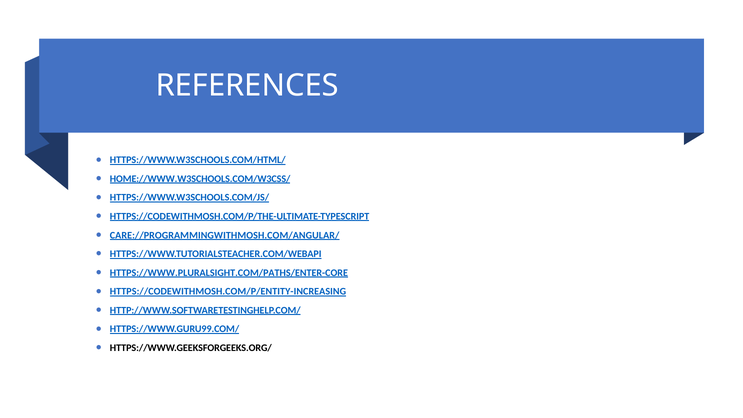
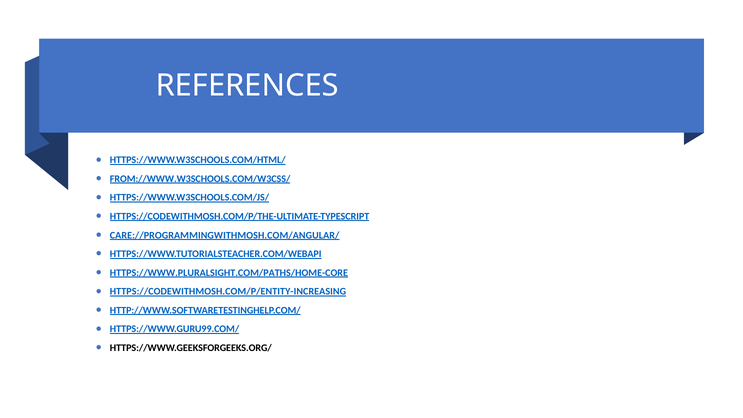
HOME://WWW.W3SCHOOLS.COM/W3CSS/: HOME://WWW.W3SCHOOLS.COM/W3CSS/ -> FROM://WWW.W3SCHOOLS.COM/W3CSS/ (200, 179)
HTTPS://WWW.PLURALSIGHT.COM/PATHS/ENTER-CORE: HTTPS://WWW.PLURALSIGHT.COM/PATHS/ENTER-CORE -> HTTPS://WWW.PLURALSIGHT.COM/PATHS/HOME-CORE (229, 273)
